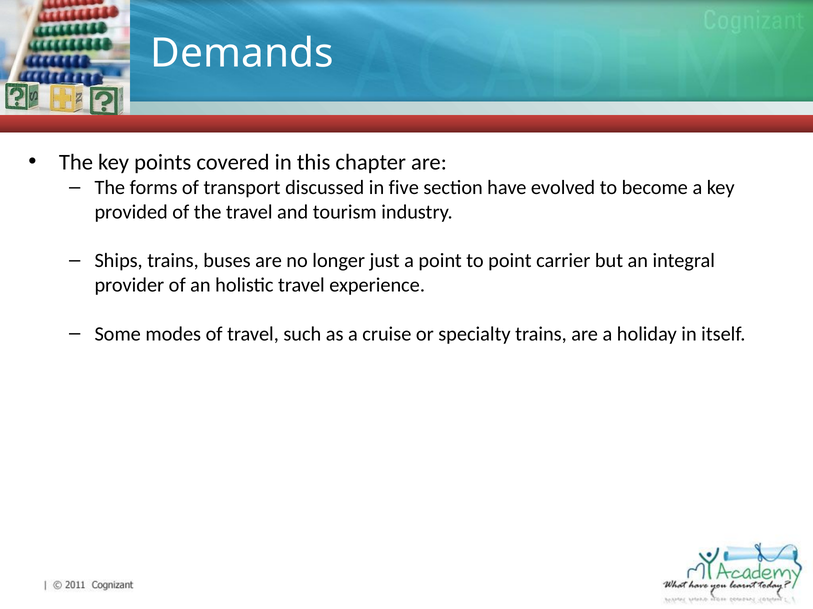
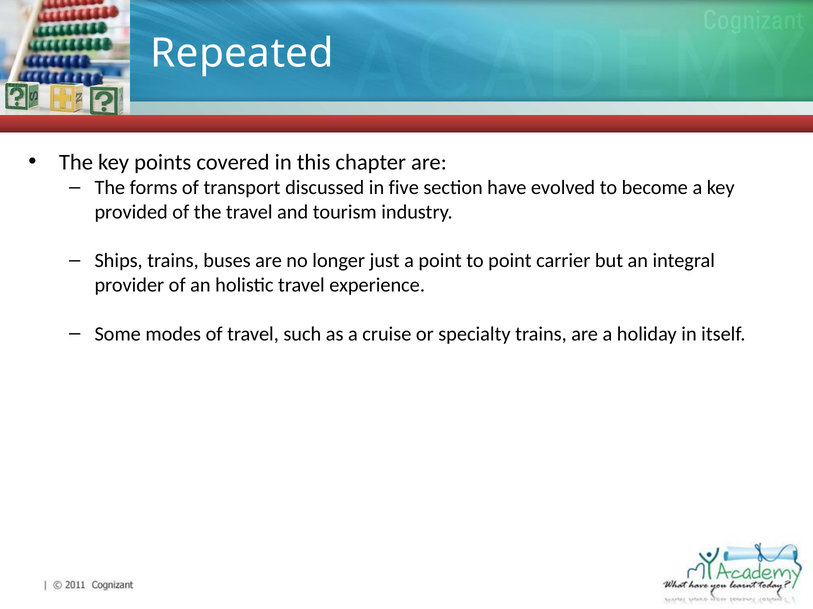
Demands: Demands -> Repeated (242, 54)
